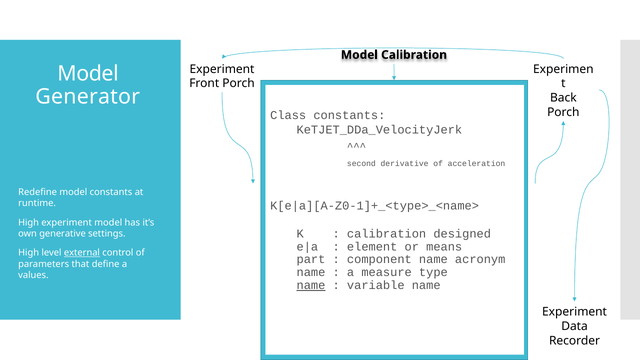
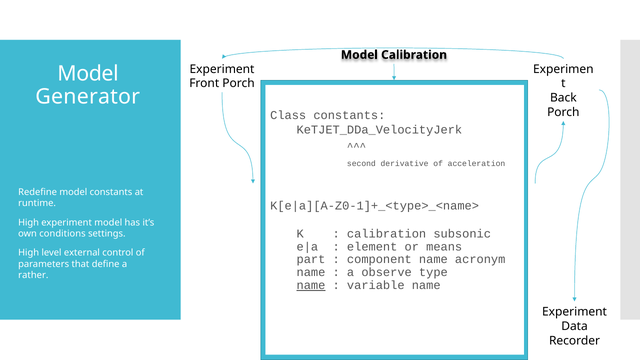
designed: designed -> subsonic (462, 234)
generative: generative -> conditions (62, 234)
external underline: present -> none (82, 253)
measure: measure -> observe (387, 272)
values: values -> rather (33, 275)
